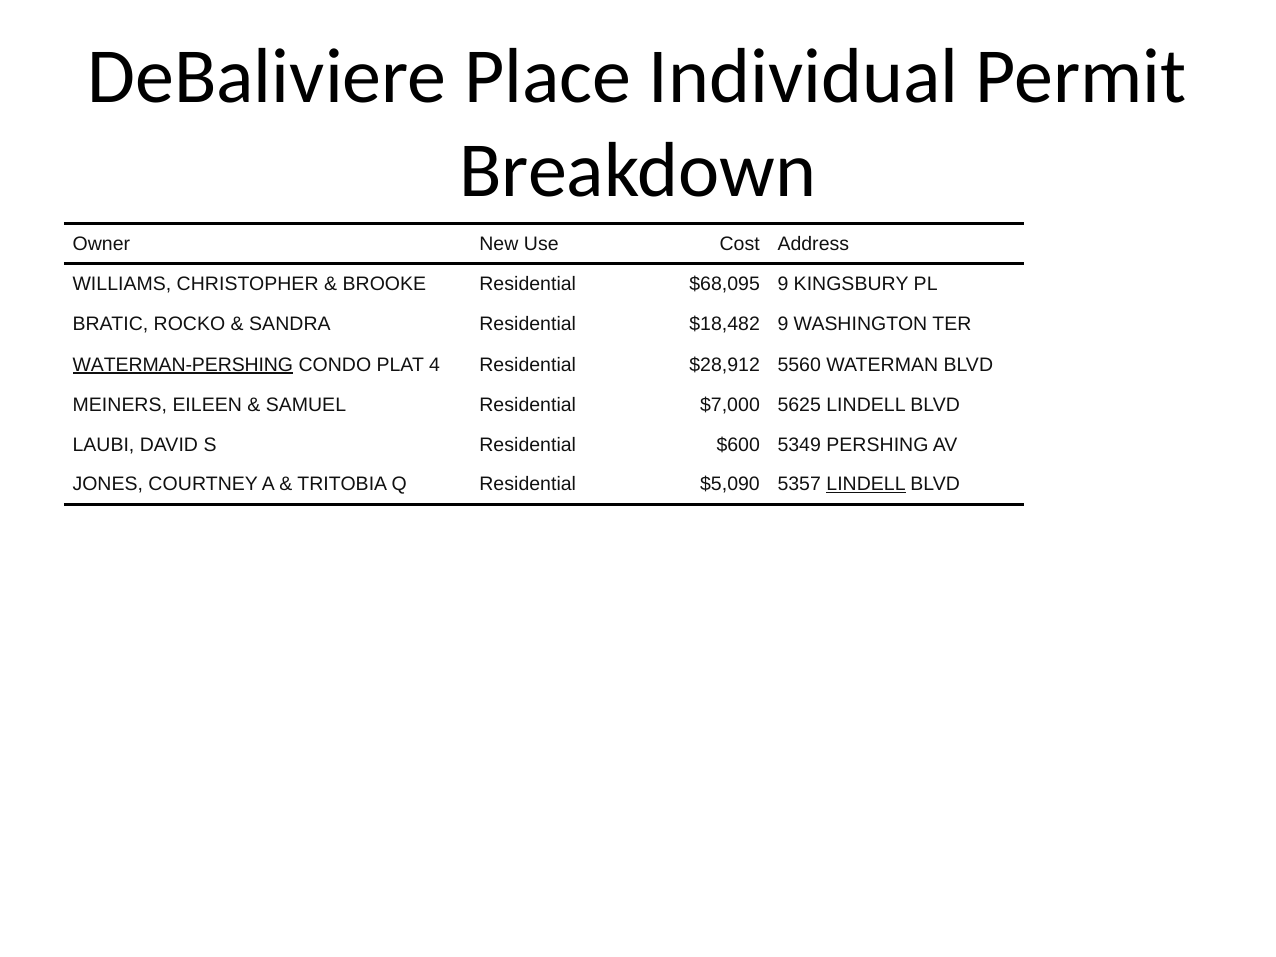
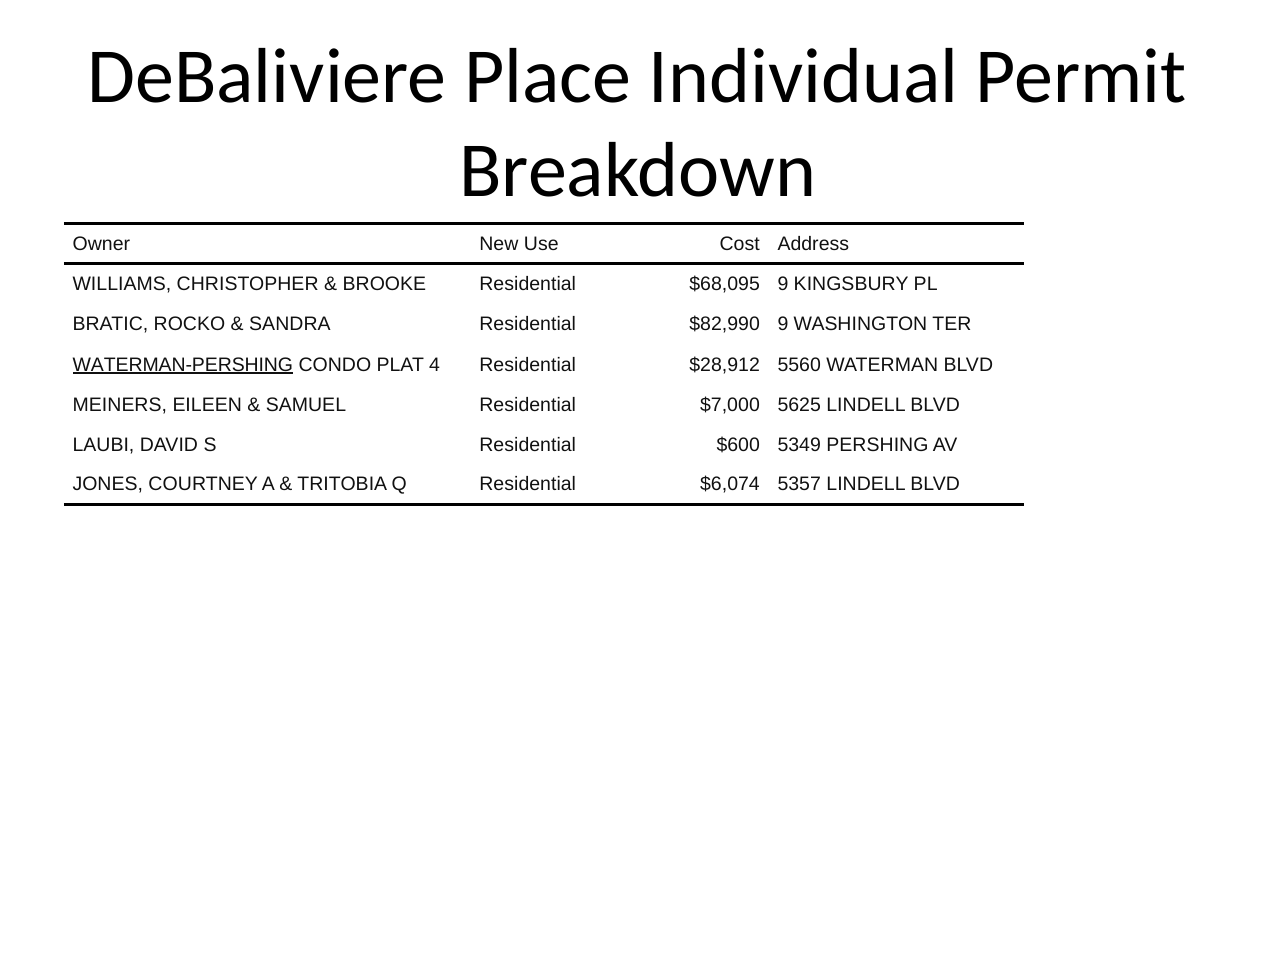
$18,482: $18,482 -> $82,990 (725, 324)
$5,090: $5,090 -> $6,074 (730, 484)
LINDELL underline: present -> none (866, 484)
